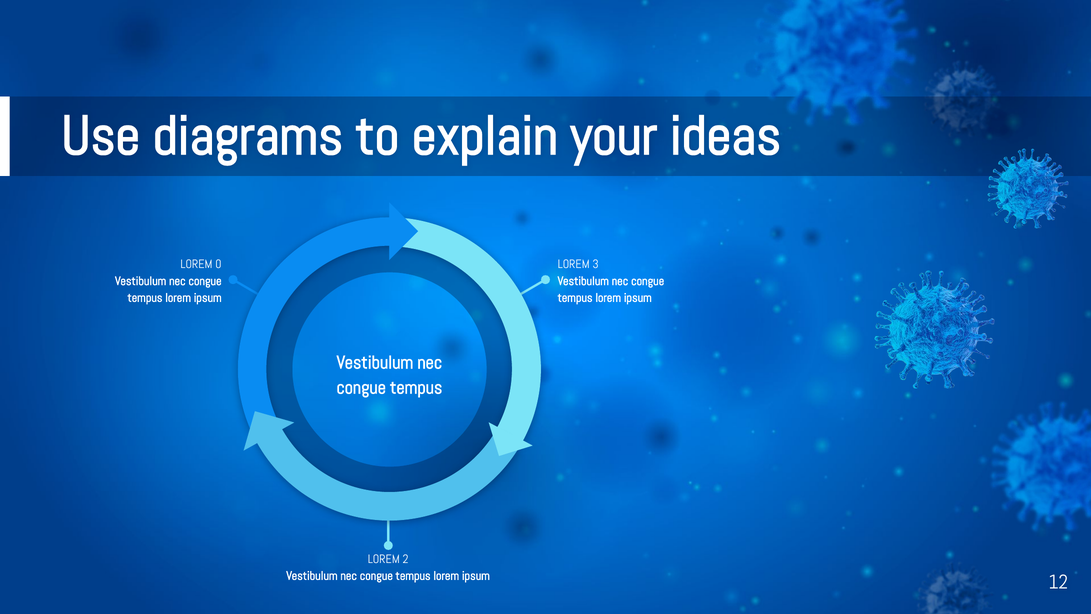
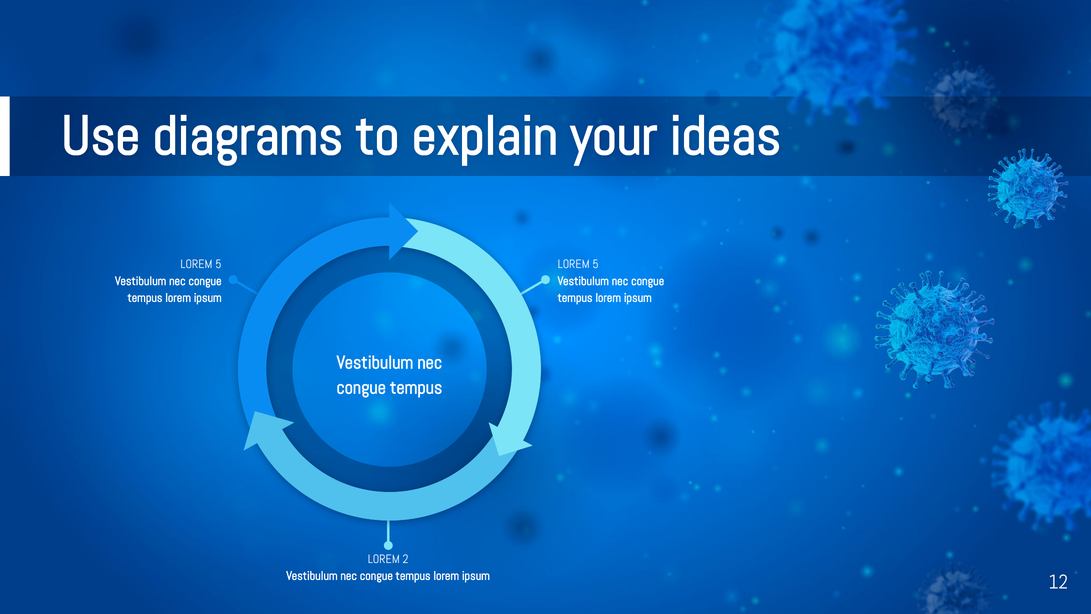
0: 0 -> 5 (218, 264)
3: 3 -> 5 (596, 264)
